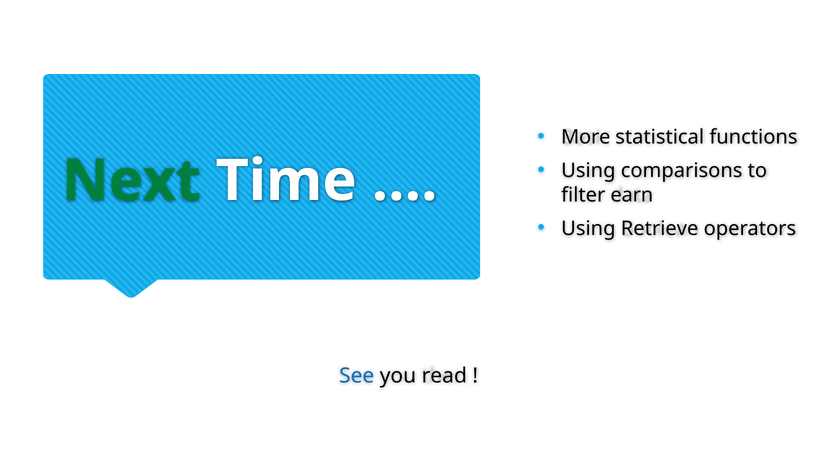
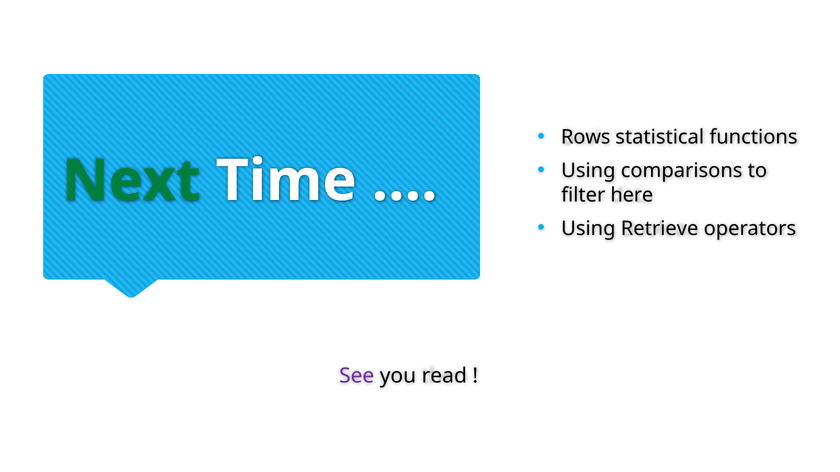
More: More -> Rows (586, 137)
earn: earn -> here (632, 195)
See colour: blue -> purple (357, 376)
